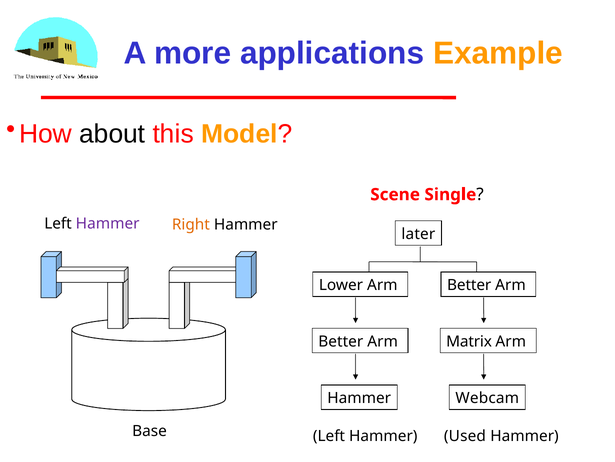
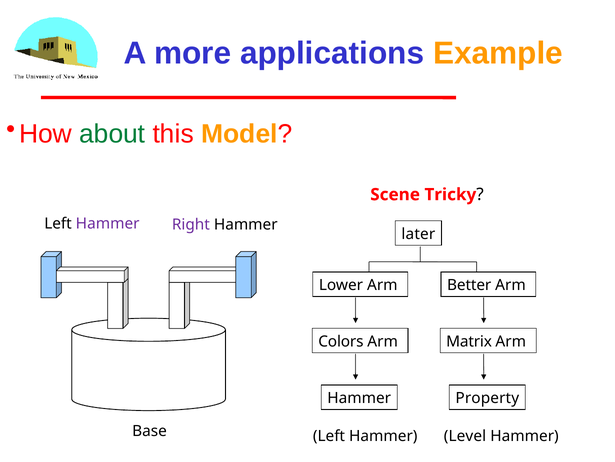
about colour: black -> green (112, 134)
Single: Single -> Tricky (450, 194)
Right colour: orange -> purple (191, 224)
Better: Better -> Colors (341, 341)
Webcam: Webcam -> Property (487, 398)
Used: Used -> Level (465, 436)
